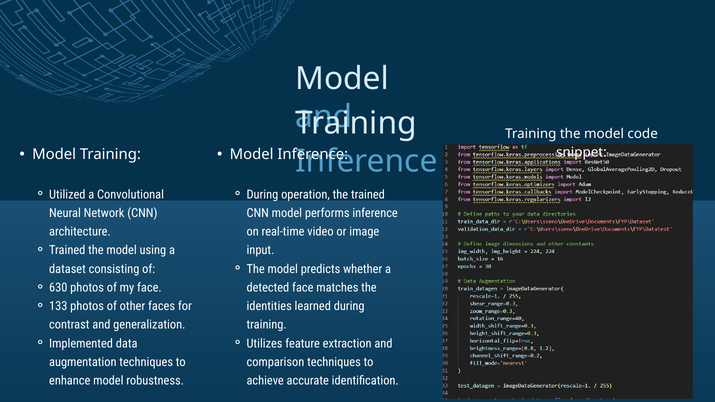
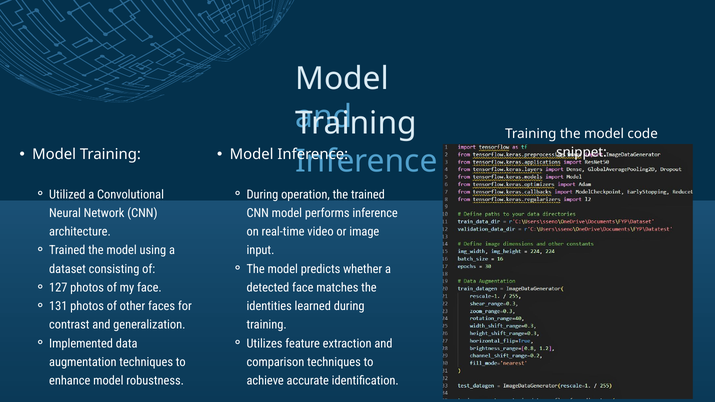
630: 630 -> 127 (58, 288)
133: 133 -> 131 (58, 306)
